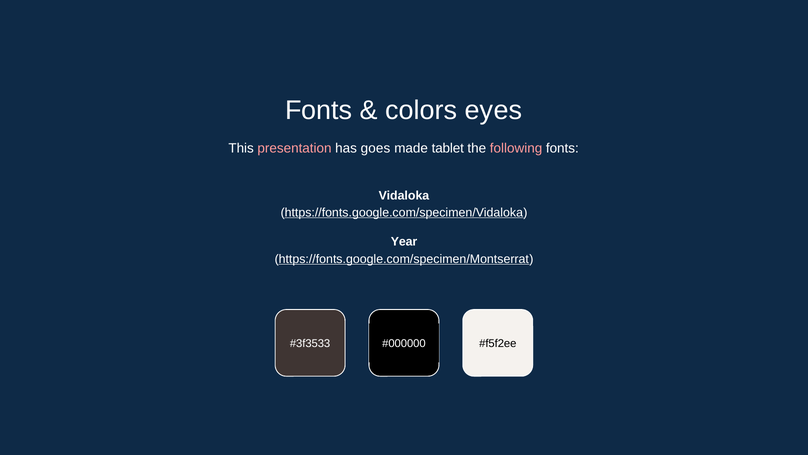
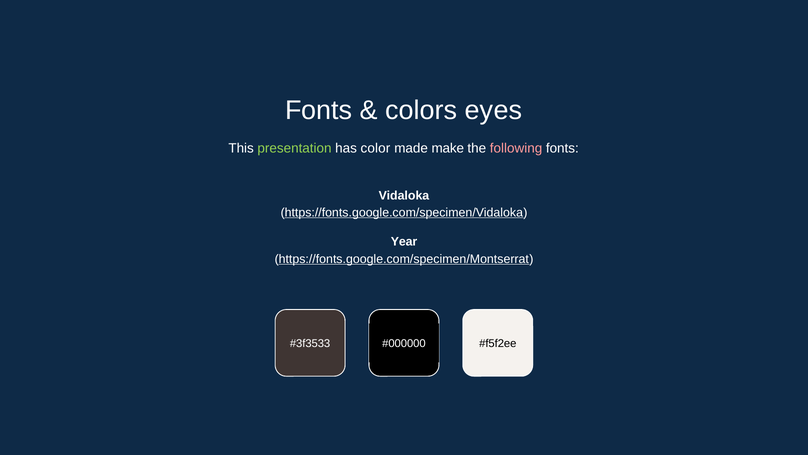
presentation colour: pink -> light green (295, 148)
goes: goes -> color (375, 148)
tablet: tablet -> make (448, 148)
